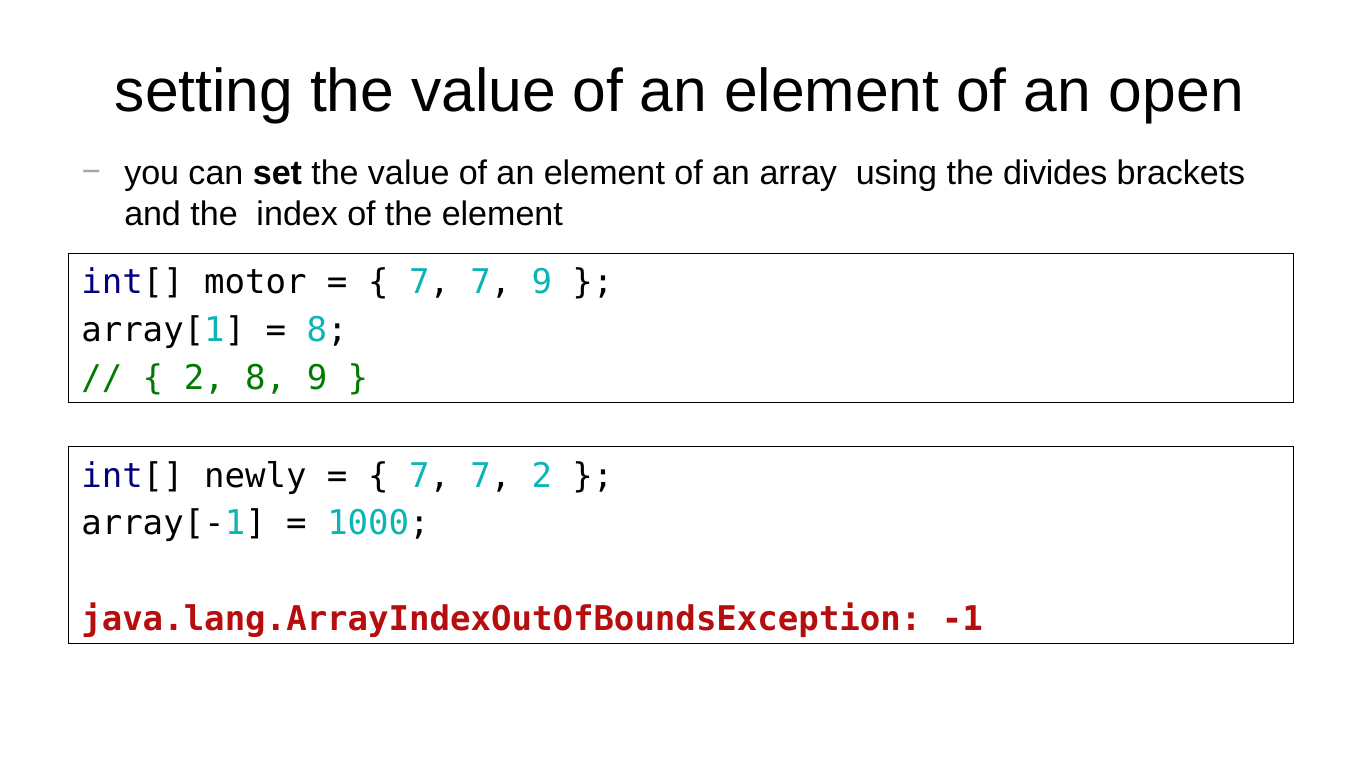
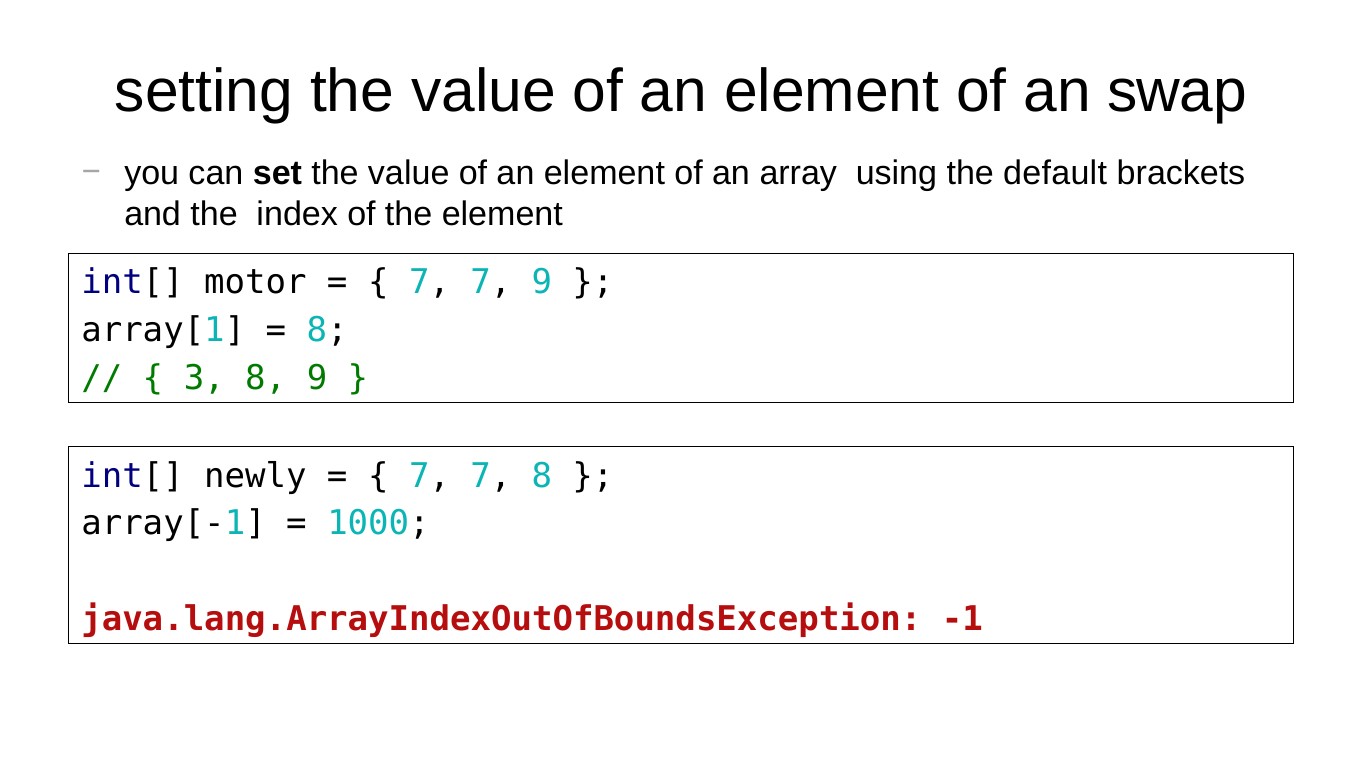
open: open -> swap (1177, 92)
divides: divides -> default (1055, 173)
2: 2 -> 3 (204, 378)
7 2: 2 -> 8 (542, 476)
